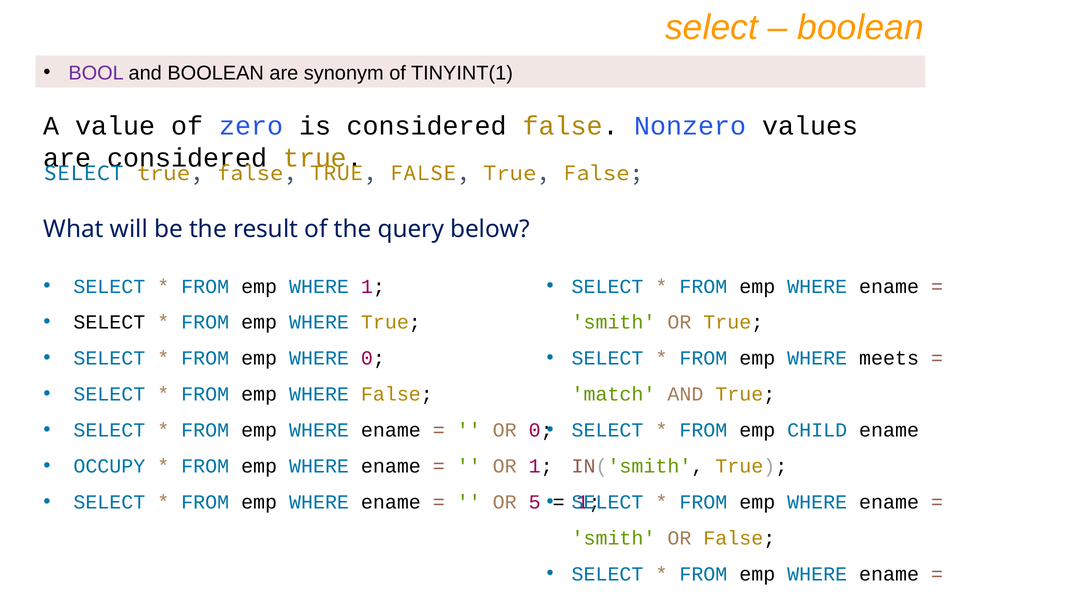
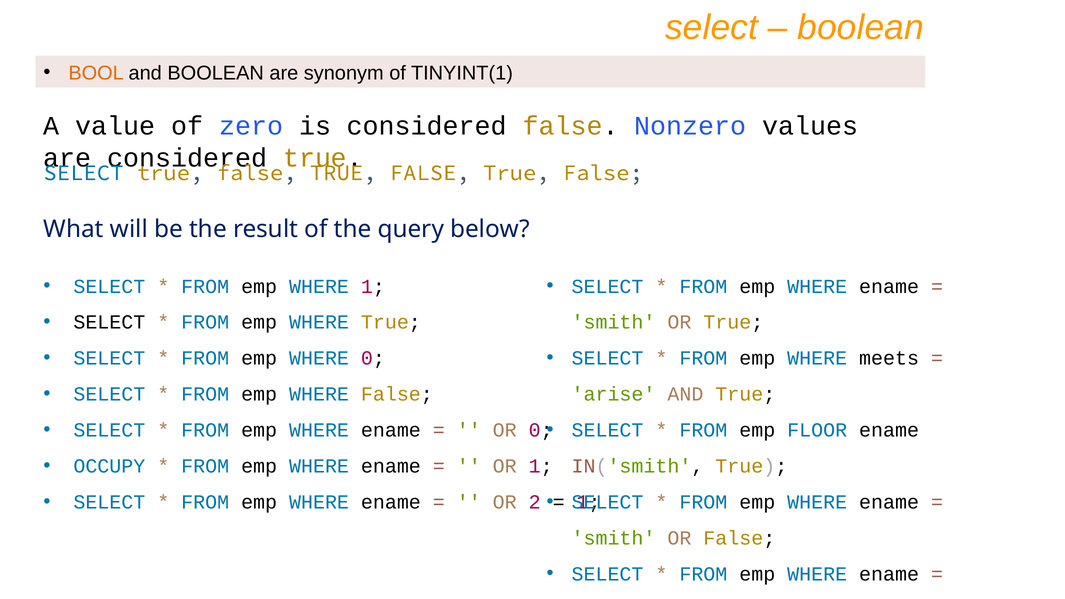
BOOL colour: purple -> orange (96, 73)
match: match -> arise (614, 394)
CHILD: CHILD -> FLOOR (817, 430)
5: 5 -> 2 (535, 502)
